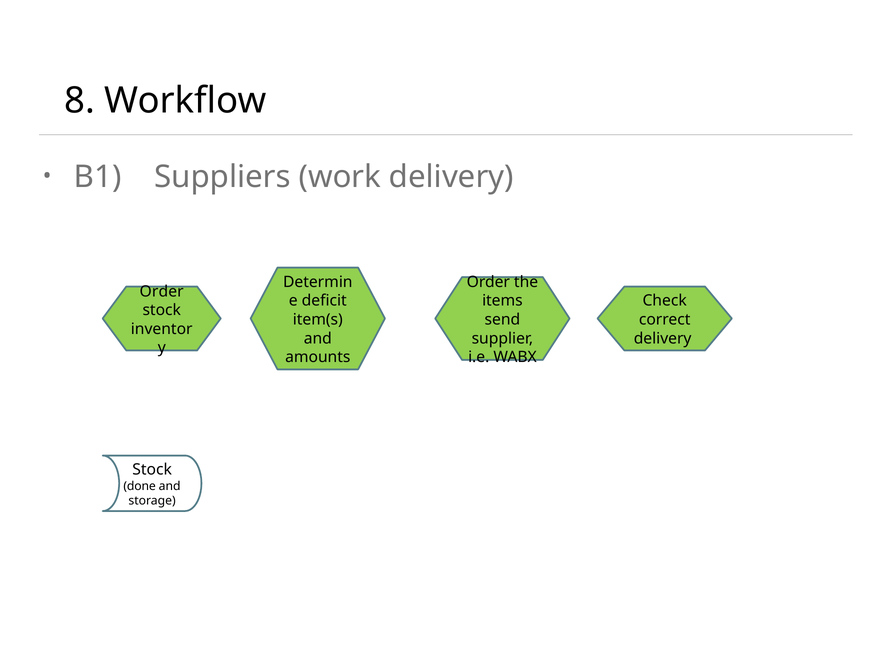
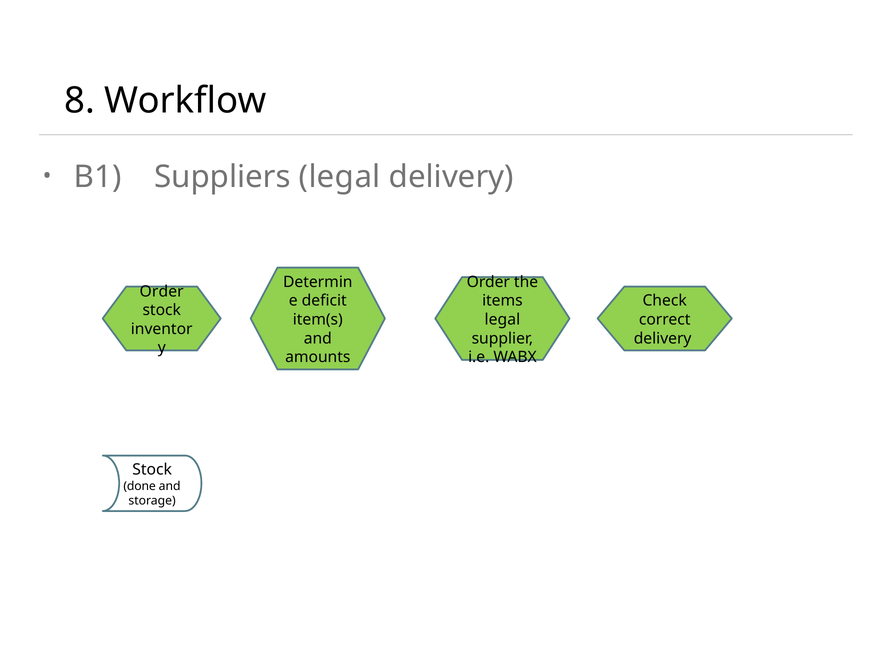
Suppliers work: work -> legal (340, 177)
send: send -> legal (502, 320)
